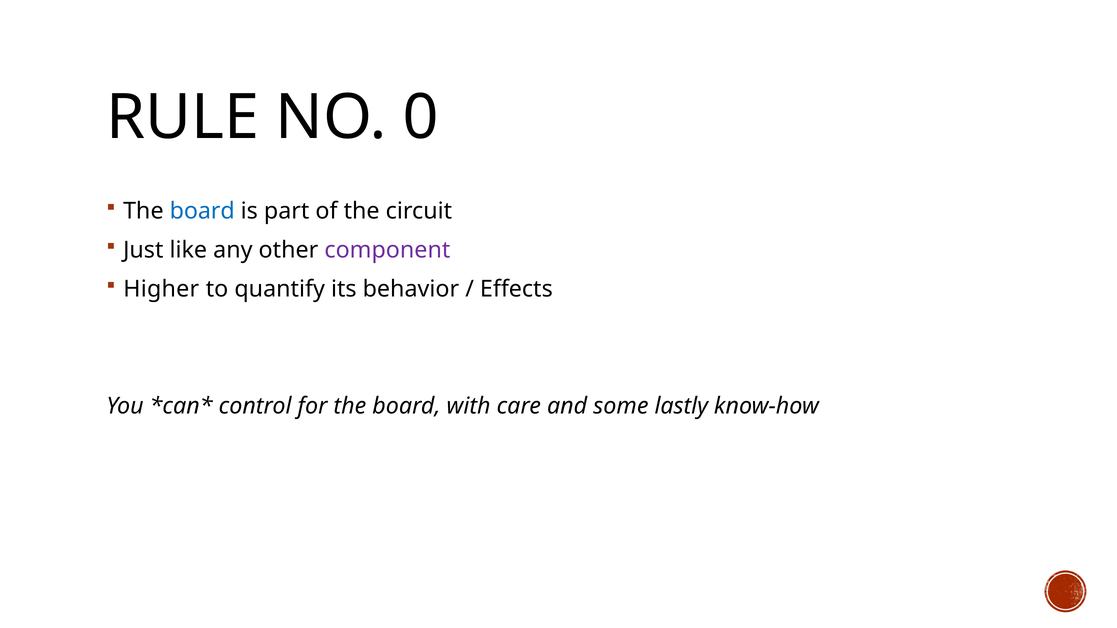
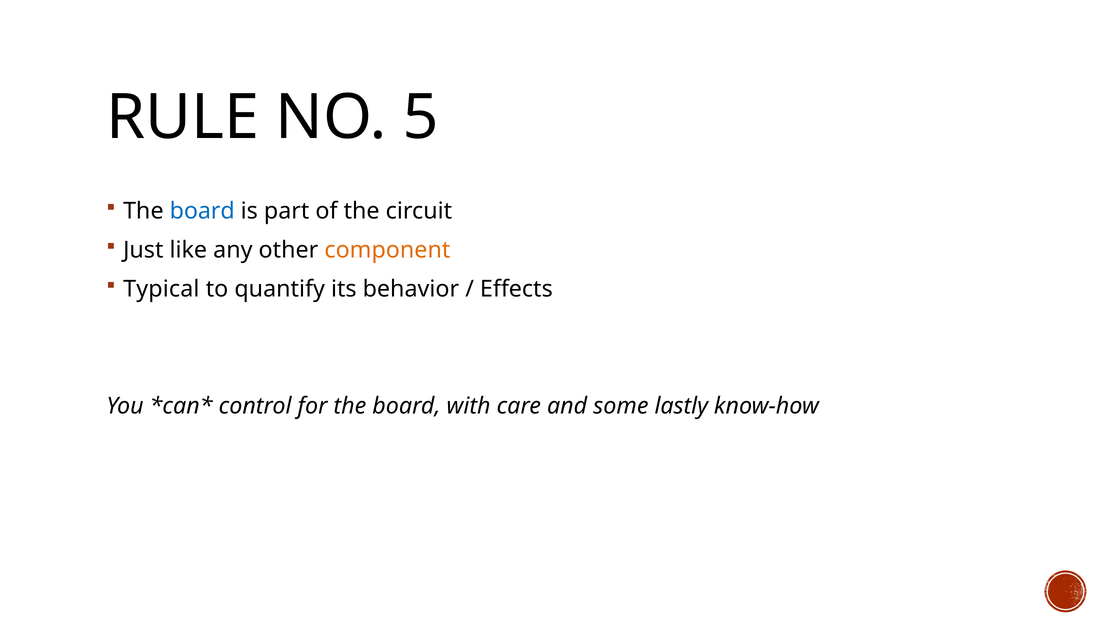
0: 0 -> 5 (421, 118)
component colour: purple -> orange (387, 250)
Higher: Higher -> Typical (161, 289)
